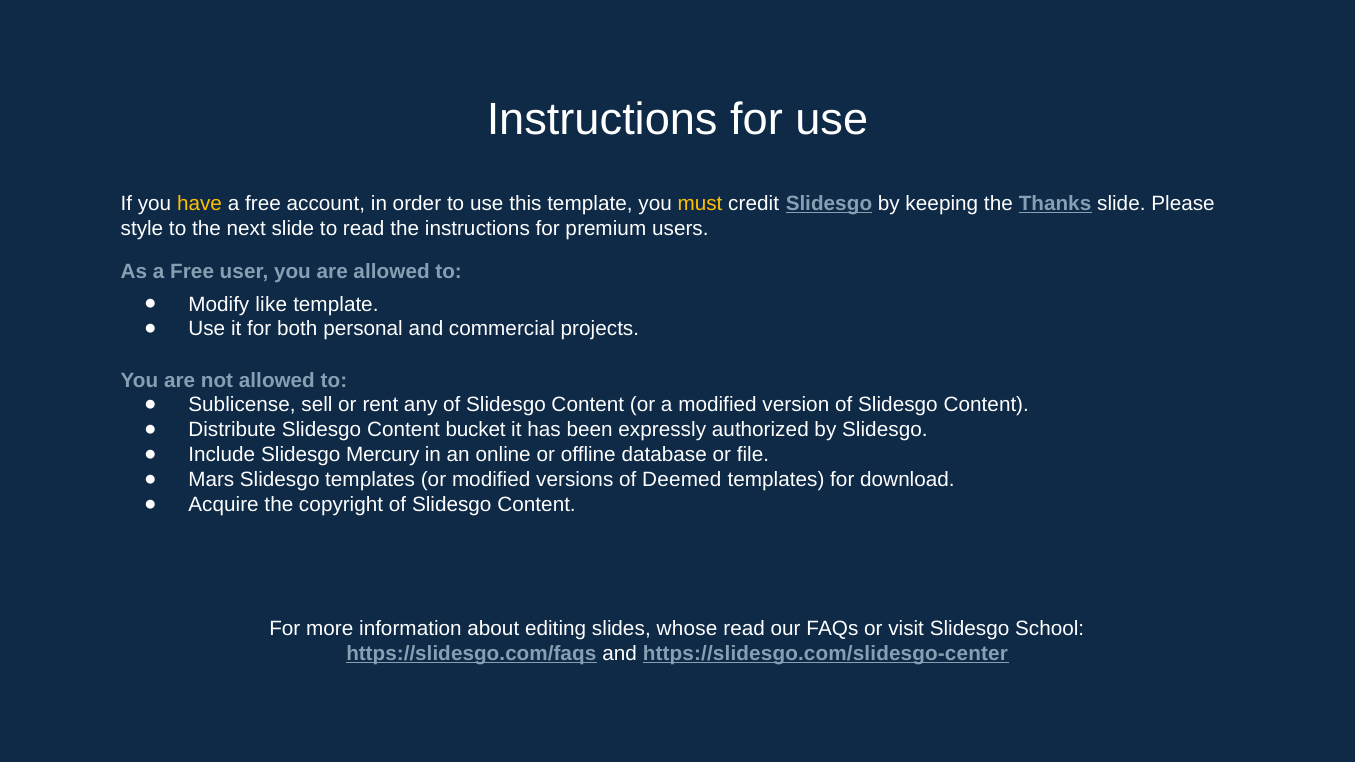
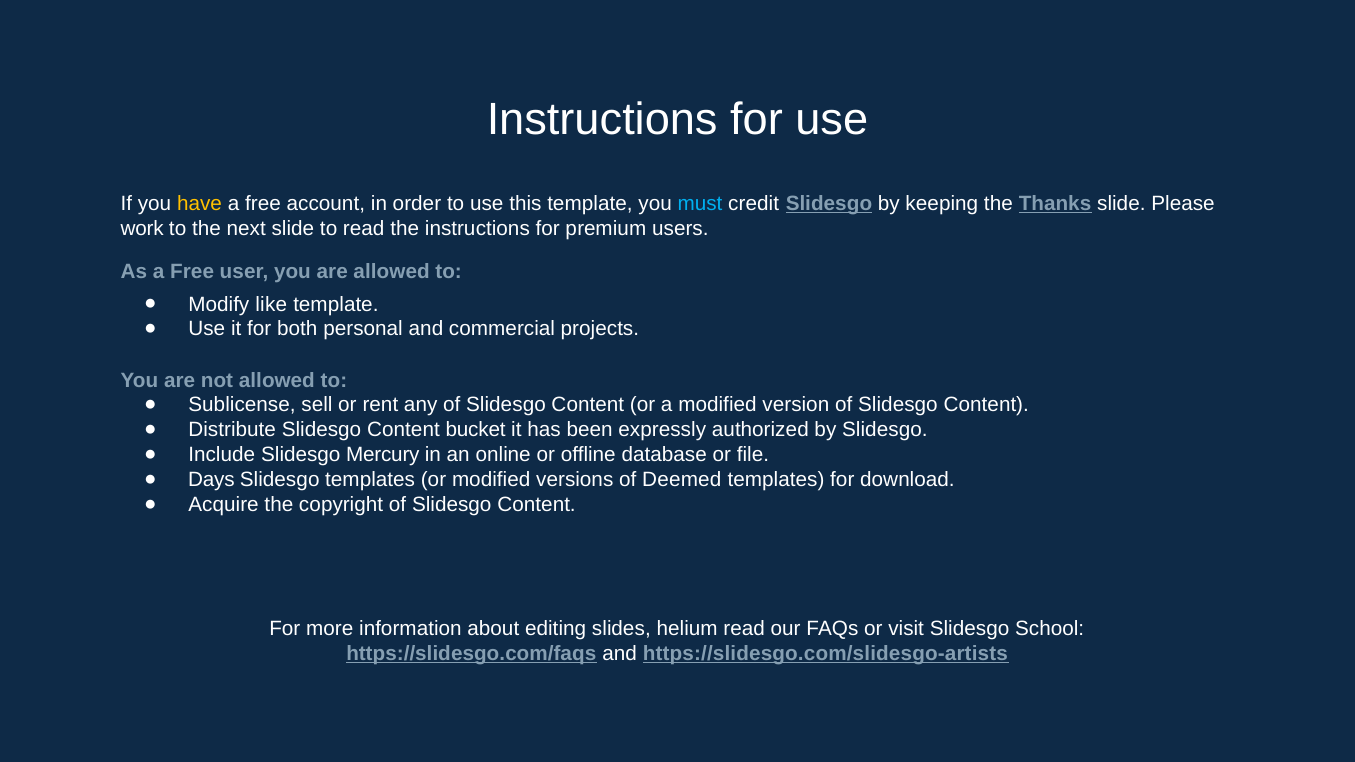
must colour: yellow -> light blue (700, 203)
style: style -> work (142, 228)
Mars: Mars -> Days (211, 480)
whose: whose -> helium (687, 629)
https://slidesgo.com/slidesgo-center: https://slidesgo.com/slidesgo-center -> https://slidesgo.com/slidesgo-artists (825, 654)
